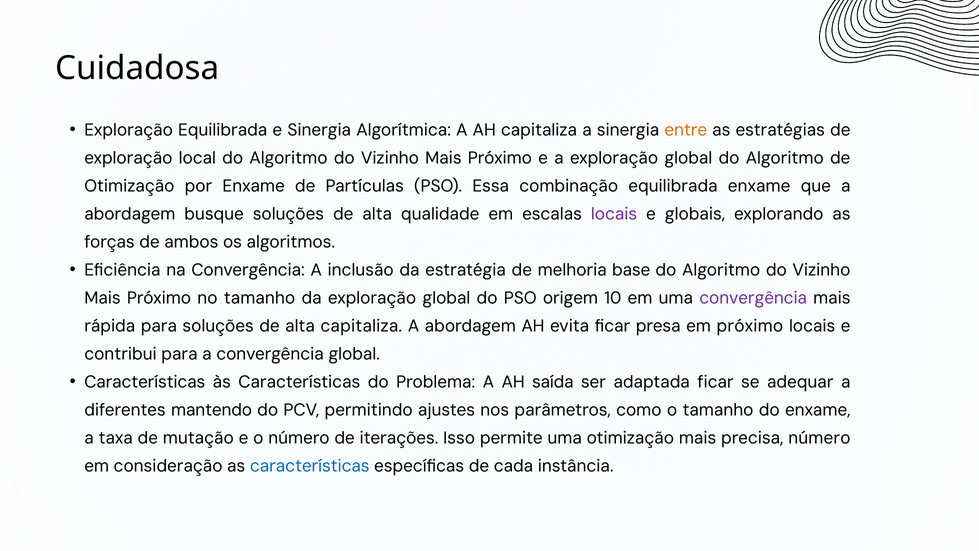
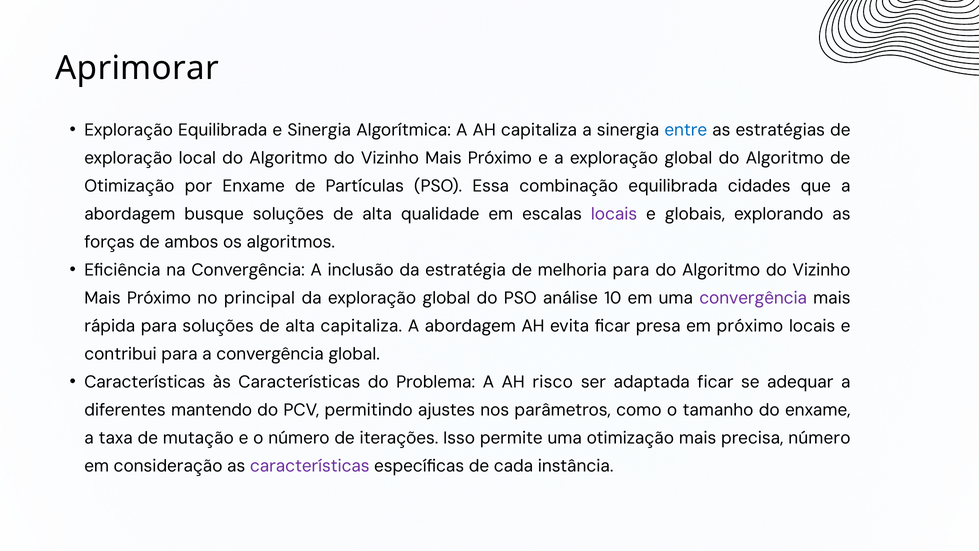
Cuidadosa: Cuidadosa -> Aprimorar (137, 68)
entre colour: orange -> blue (686, 130)
equilibrada enxame: enxame -> cidades (759, 186)
melhoria base: base -> para (631, 270)
no tamanho: tamanho -> principal (259, 298)
origem: origem -> análise (570, 298)
saída: saída -> risco (553, 382)
características colour: blue -> purple (310, 466)
